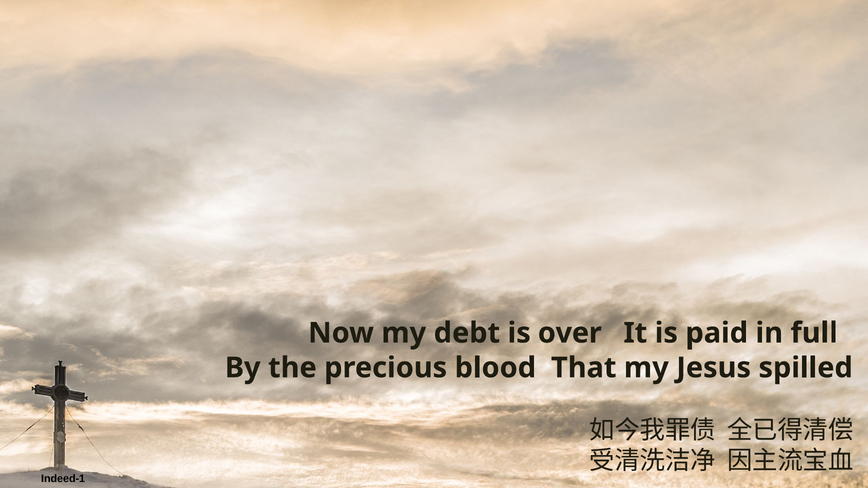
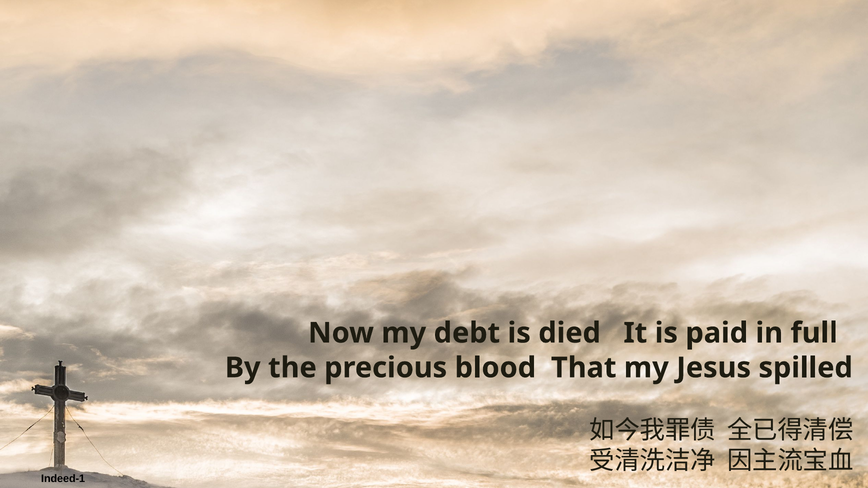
over: over -> died (570, 333)
